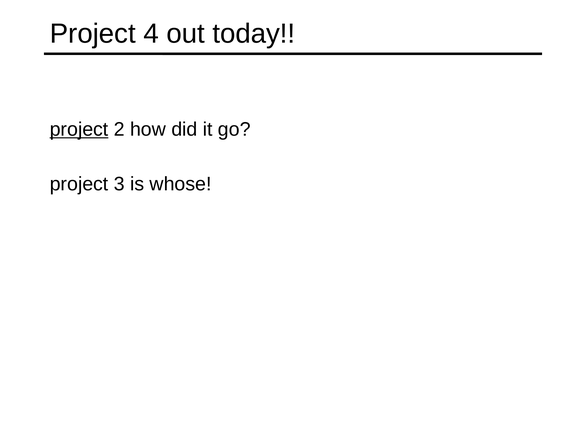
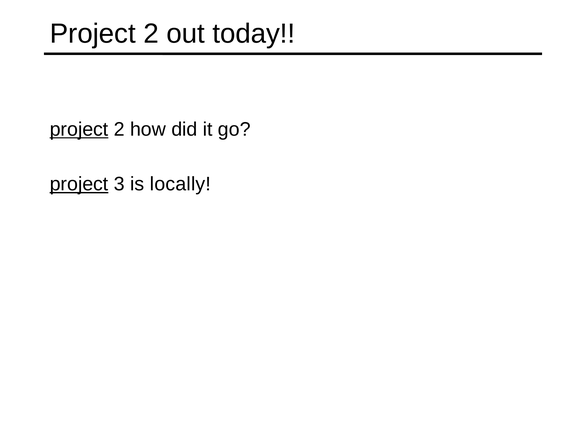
4: 4 -> 2 (151, 34)
project underline: none -> present (79, 184)
whose: whose -> locally (180, 184)
